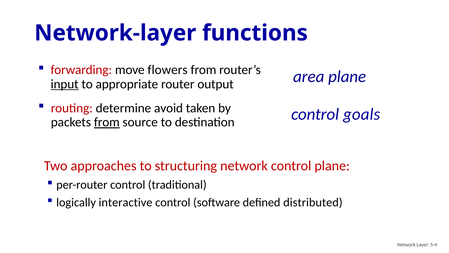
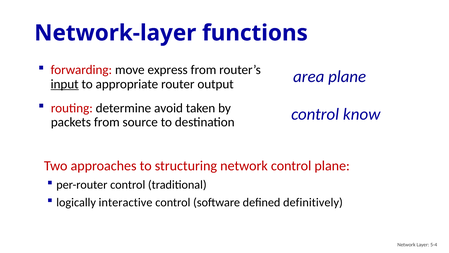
flowers: flowers -> express (168, 70)
goals: goals -> know (362, 114)
from underline: present -> none (107, 122)
distributed: distributed -> definitively (313, 202)
